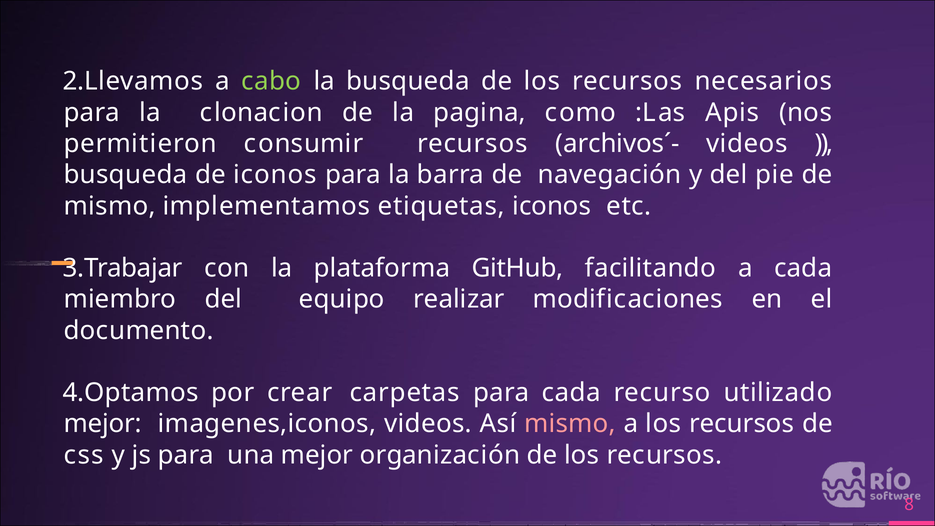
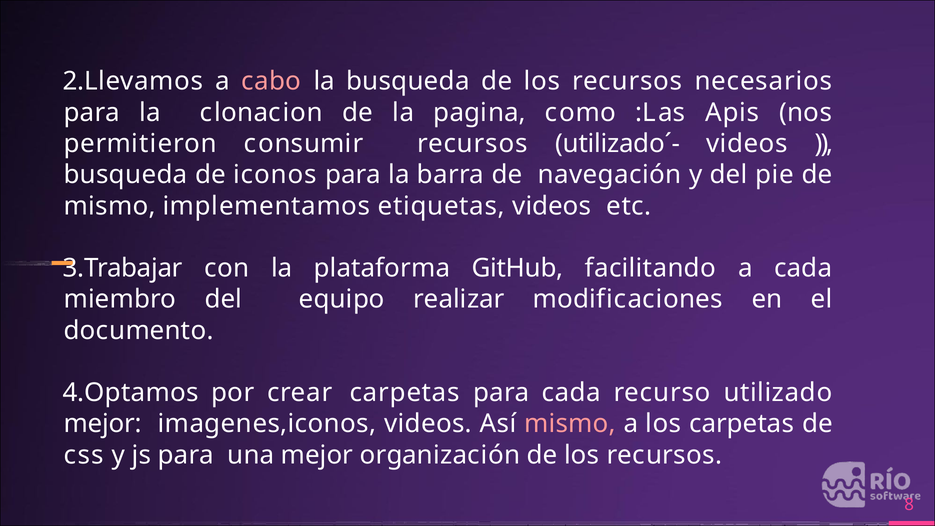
cabo colour: light green -> pink (271, 81)
archivos´-: archivos´- -> utilizado´- (618, 144)
etiquetas iconos: iconos -> videos (552, 206)
a los recursos: recursos -> carpetas (742, 424)
